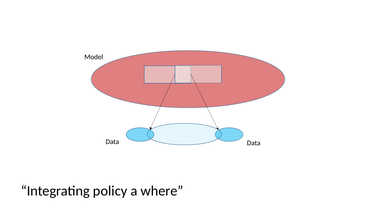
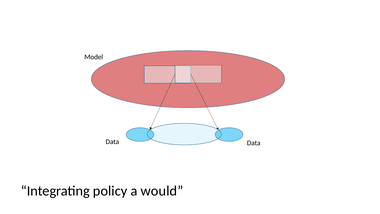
where: where -> would (162, 191)
